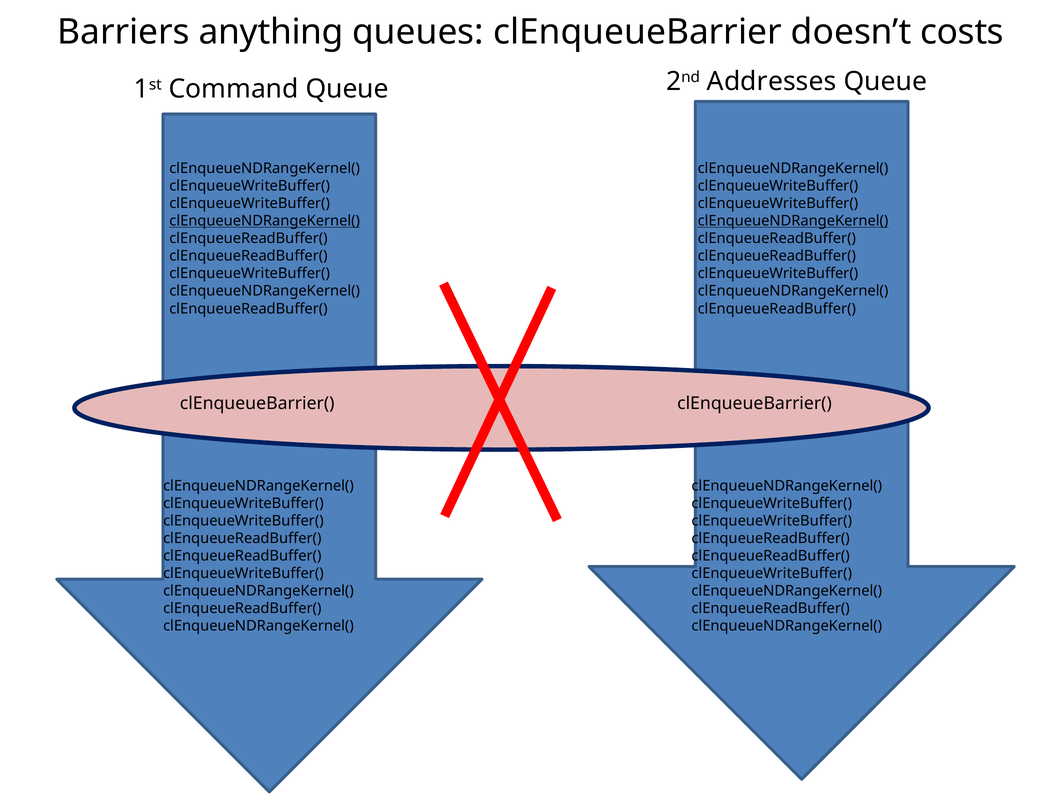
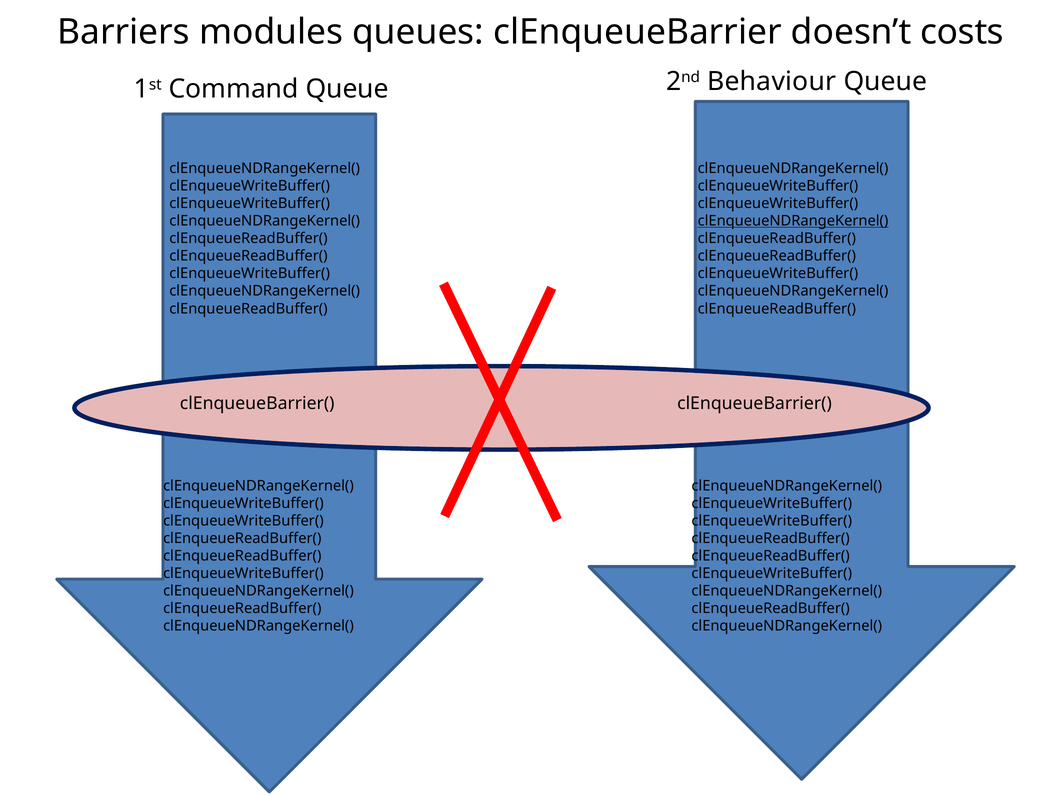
anything: anything -> modules (271, 32)
Addresses: Addresses -> Behaviour (772, 82)
clEnqueueNDRangeKernel( underline: present -> none (265, 221)
